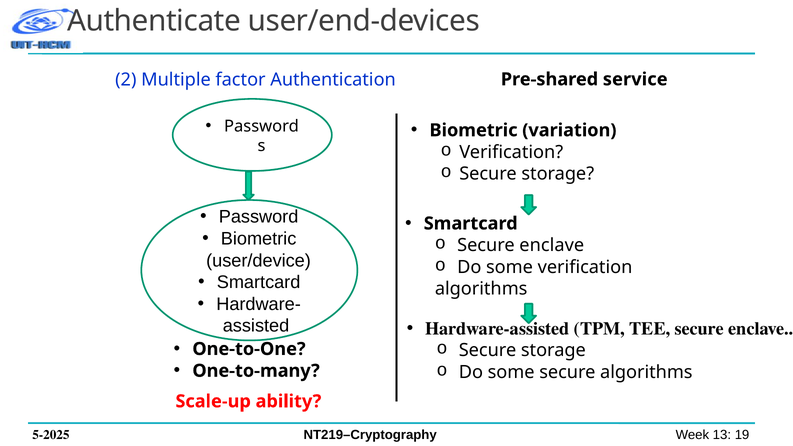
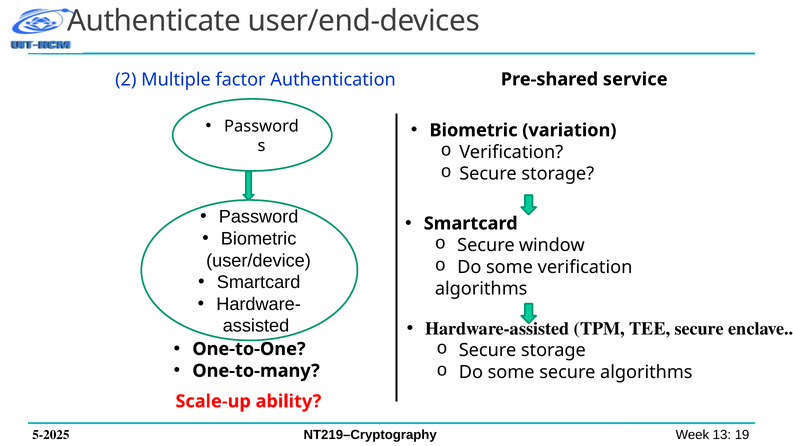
enclave: enclave -> window (552, 245)
